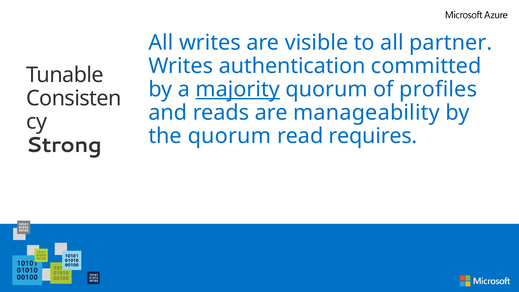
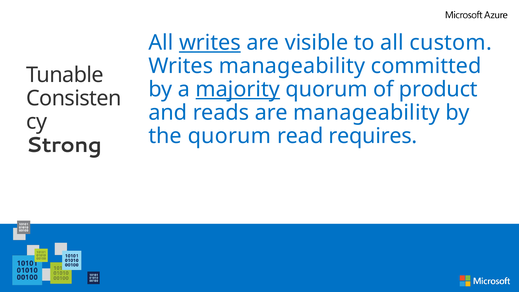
writes underline: none -> present (210, 43)
partner: partner -> custom (451, 43)
Writes authentication: authentication -> manageability (292, 66)
profiles: profiles -> product (438, 89)
